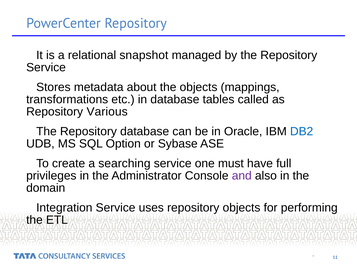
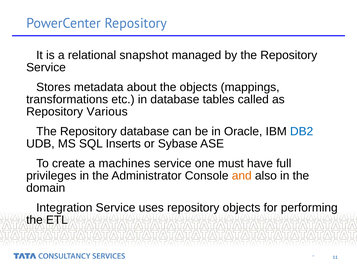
Option: Option -> Inserts (123, 143)
searching: searching -> machines (124, 163)
and colour: purple -> orange (242, 176)
